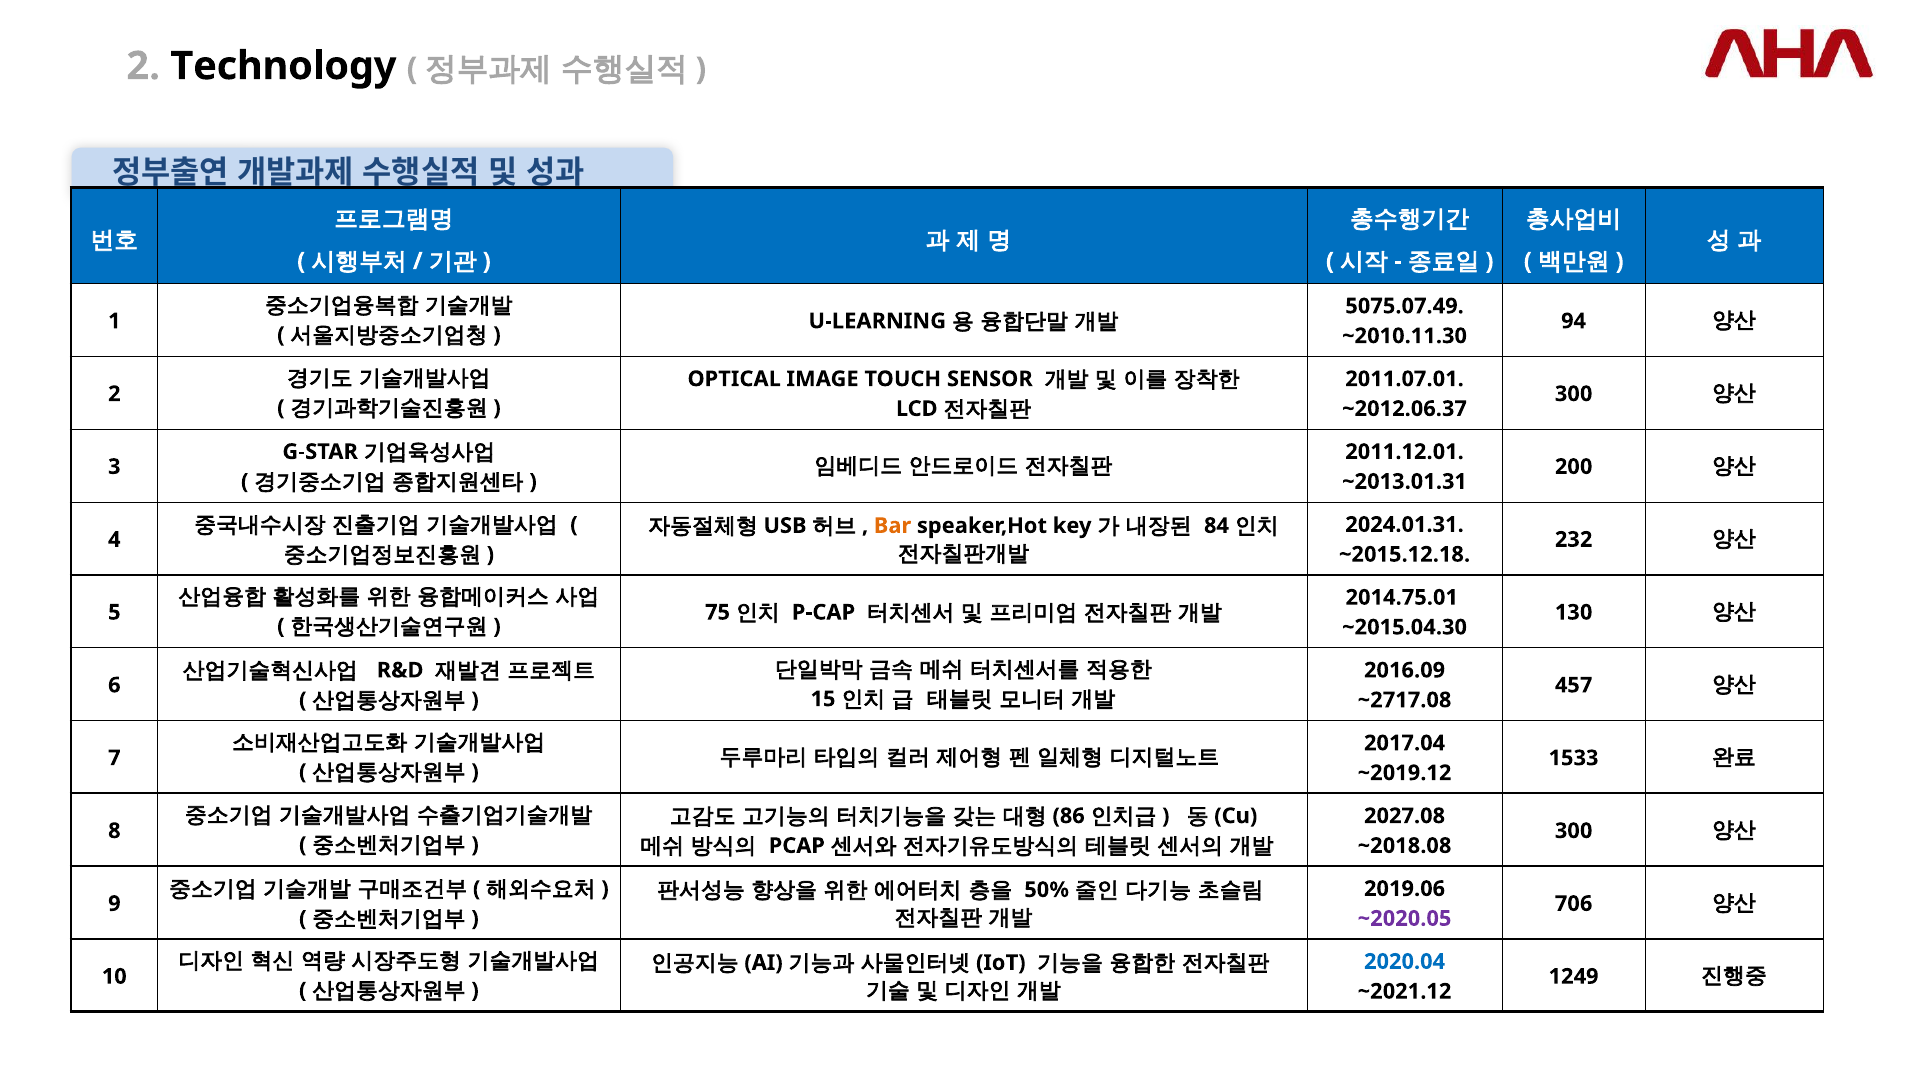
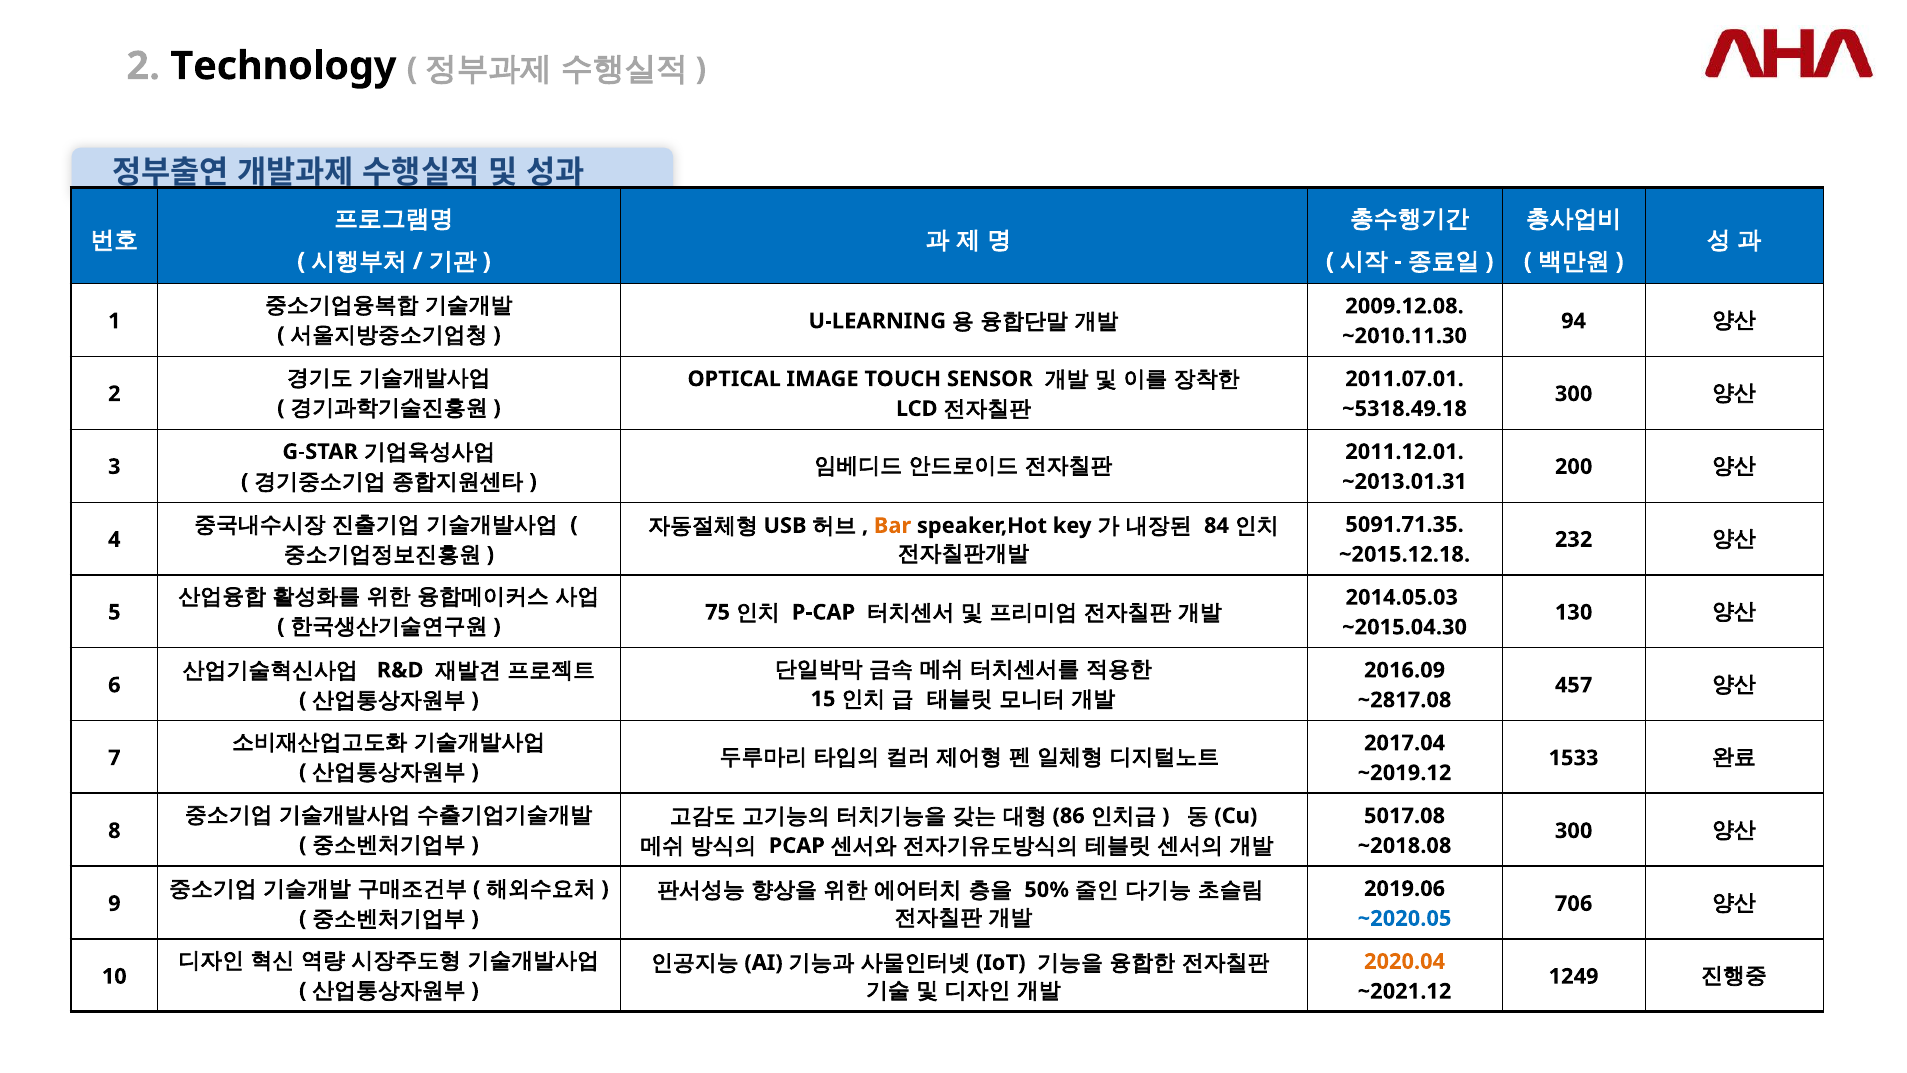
5075.07.49: 5075.07.49 -> 2009.12.08 (1405, 306)
~2012.06.37: ~2012.06.37 -> ~5318.49.18 (1405, 409)
2024.01.31: 2024.01.31 -> 5091.71.35 (1405, 524)
2014.75.01: 2014.75.01 -> 2014.05.03 (1402, 597)
~2717.08: ~2717.08 -> ~2817.08 (1405, 700)
2027.08: 2027.08 -> 5017.08 (1405, 816)
~2020.05 colour: purple -> blue (1405, 918)
2020.04 colour: blue -> orange (1405, 961)
